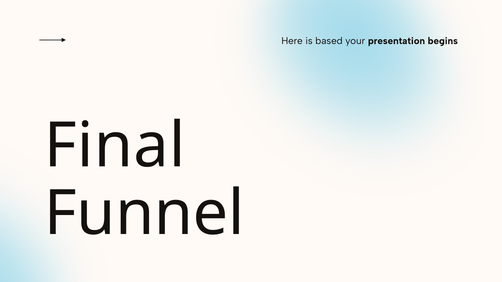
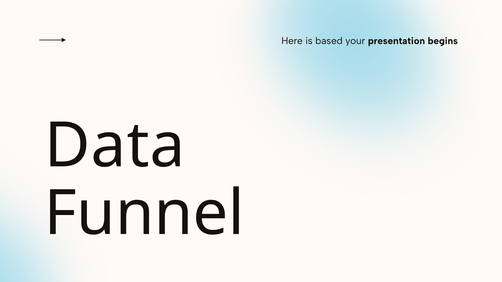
Final: Final -> Data (115, 146)
